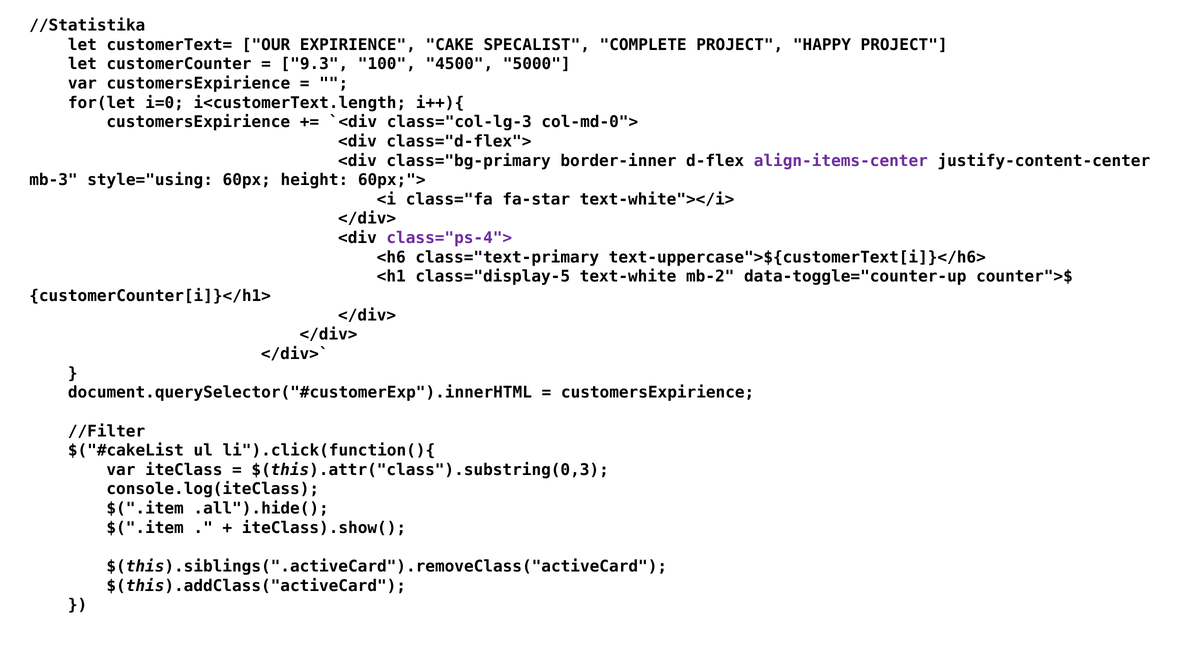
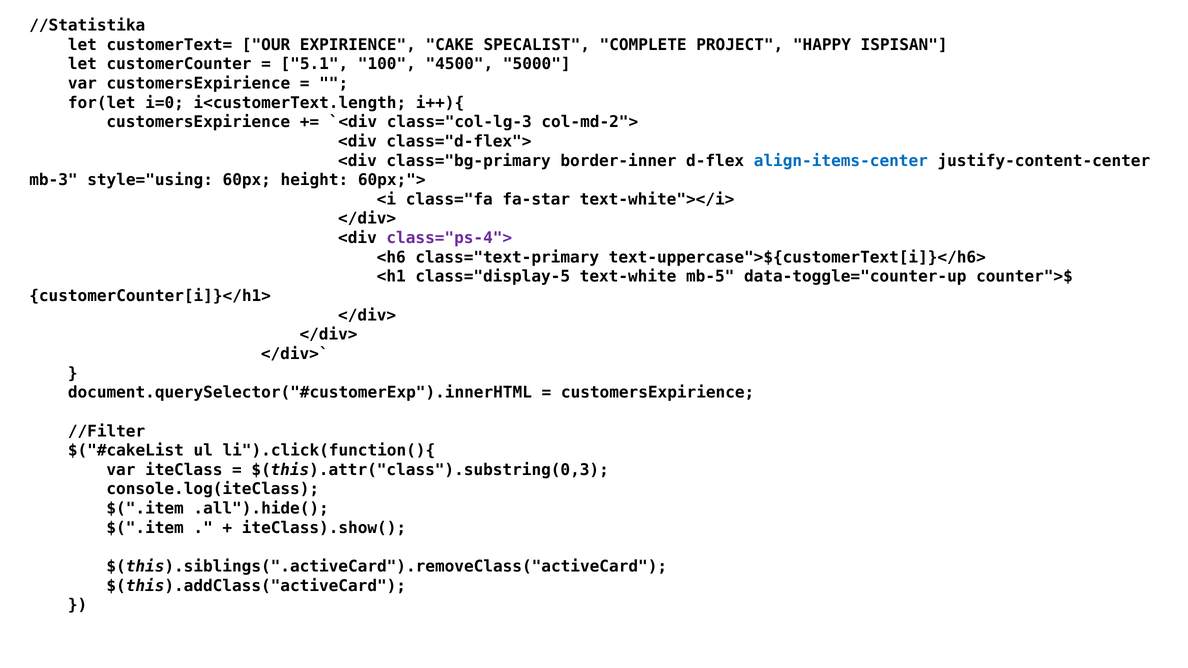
HAPPY PROJECT: PROJECT -> ISPISAN (904, 45)
9.3: 9.3 -> 5.1 (314, 64)
col-md-0">: col-md-0"> -> col-md-2"> (590, 122)
align-items-center colour: purple -> blue (841, 161)
mb-2: mb-2 -> mb-5 (710, 277)
